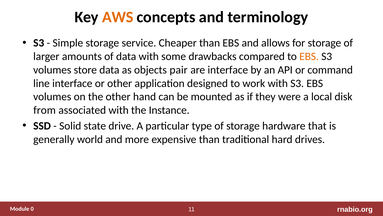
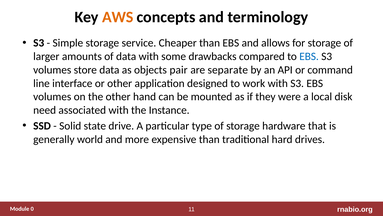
EBS colour: orange -> blue (309, 56)
are interface: interface -> separate (228, 70)
from: from -> need (45, 110)
